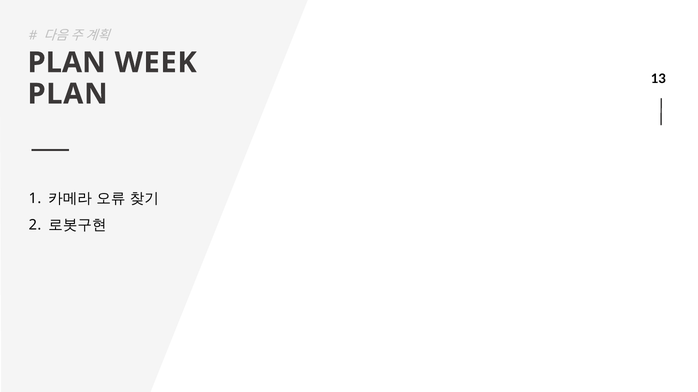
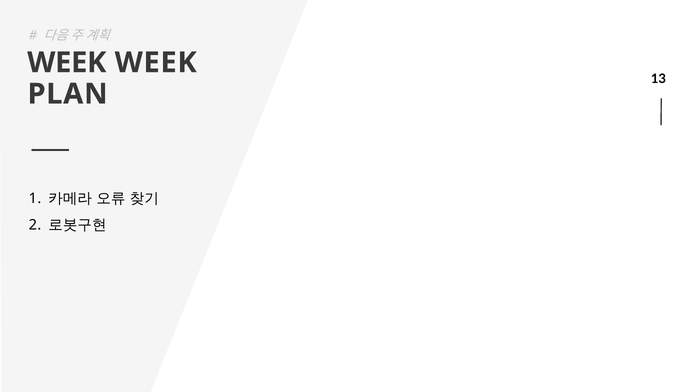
PLAN: PLAN -> WEEK (67, 63)
